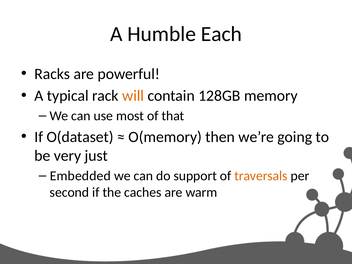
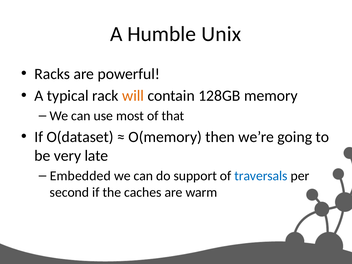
Each: Each -> Unix (221, 34)
just: just -> late (96, 156)
traversals colour: orange -> blue (261, 176)
